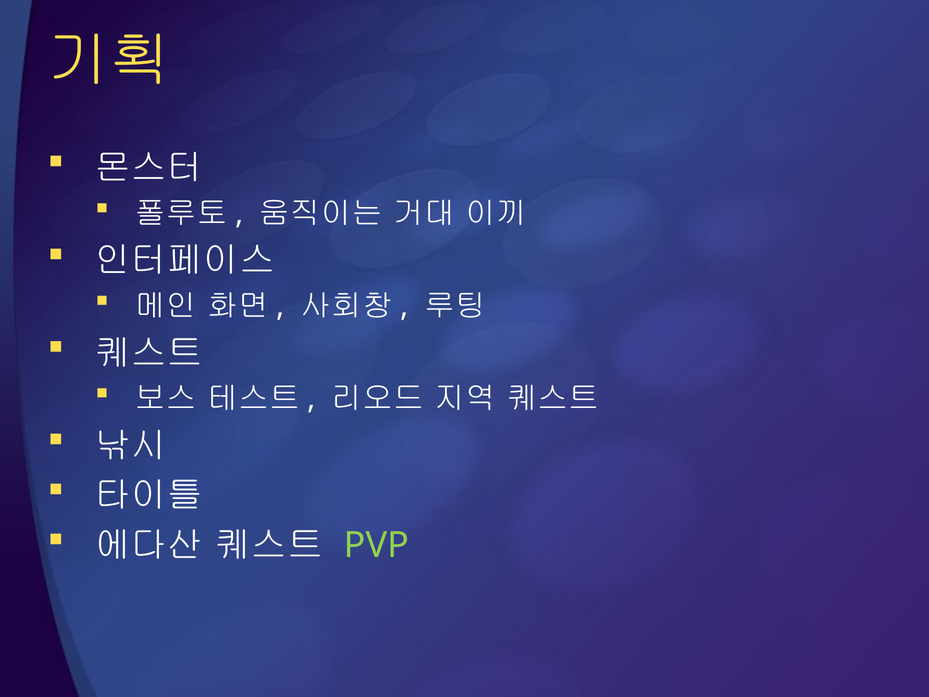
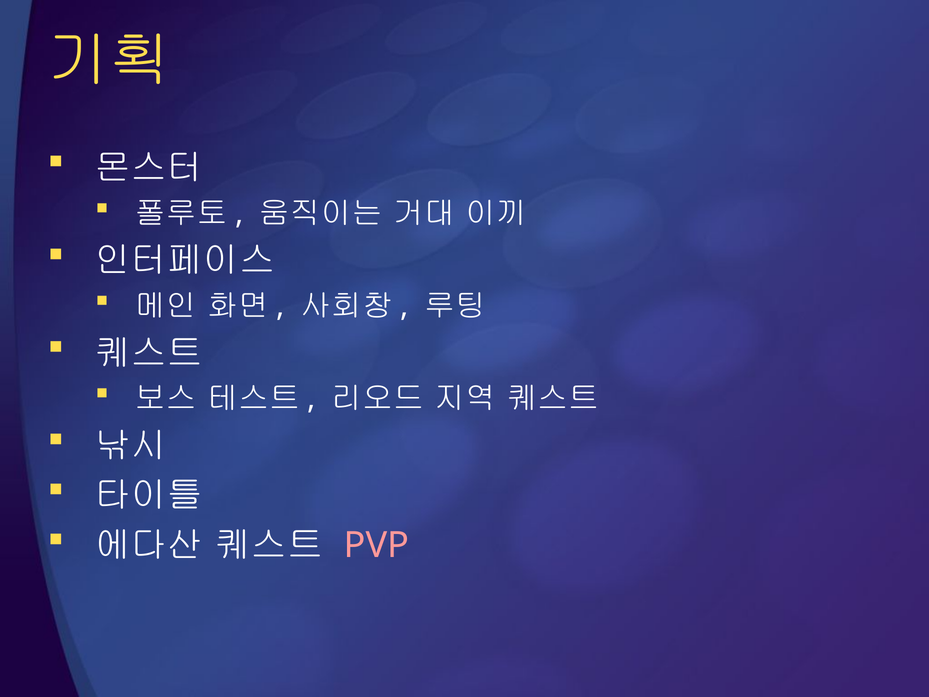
PVP colour: light green -> pink (377, 545)
